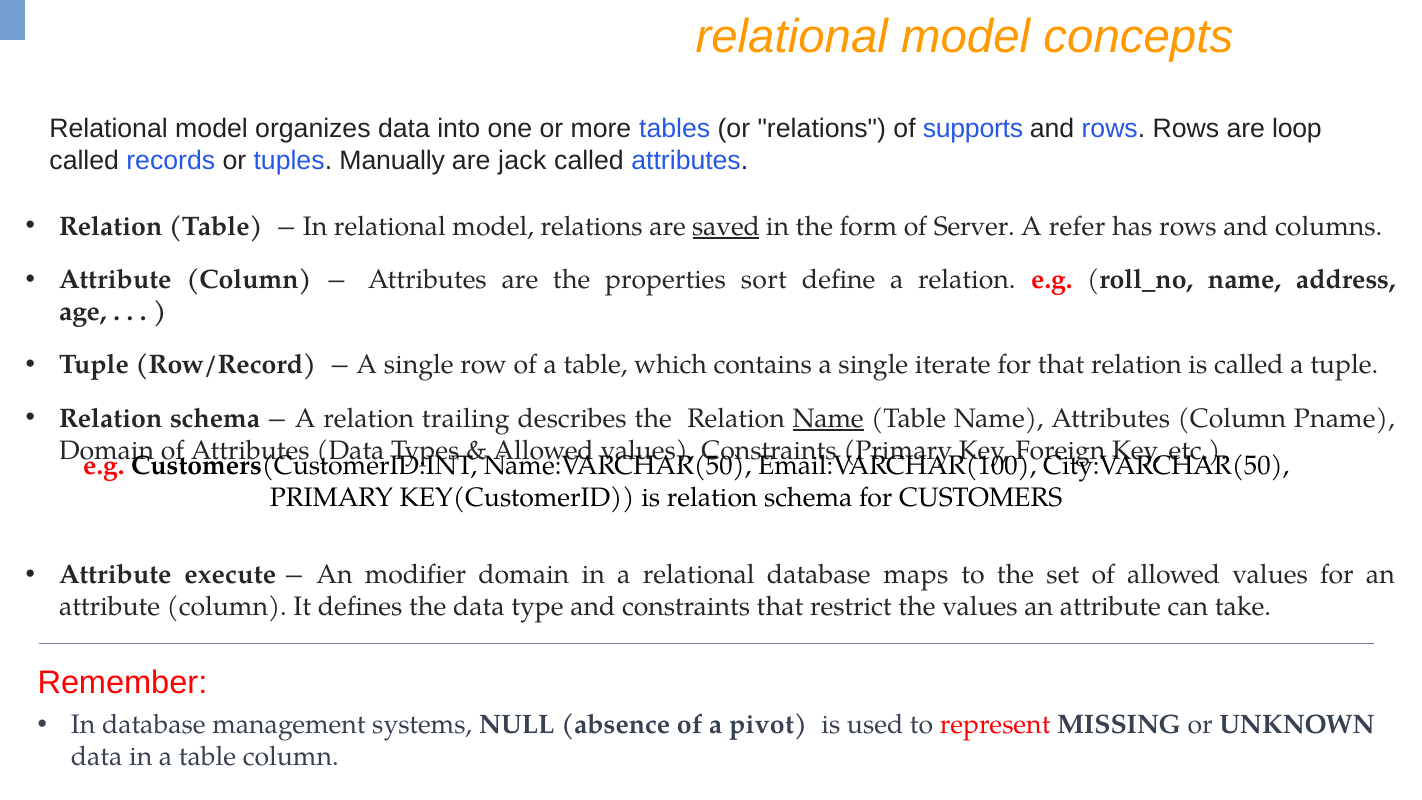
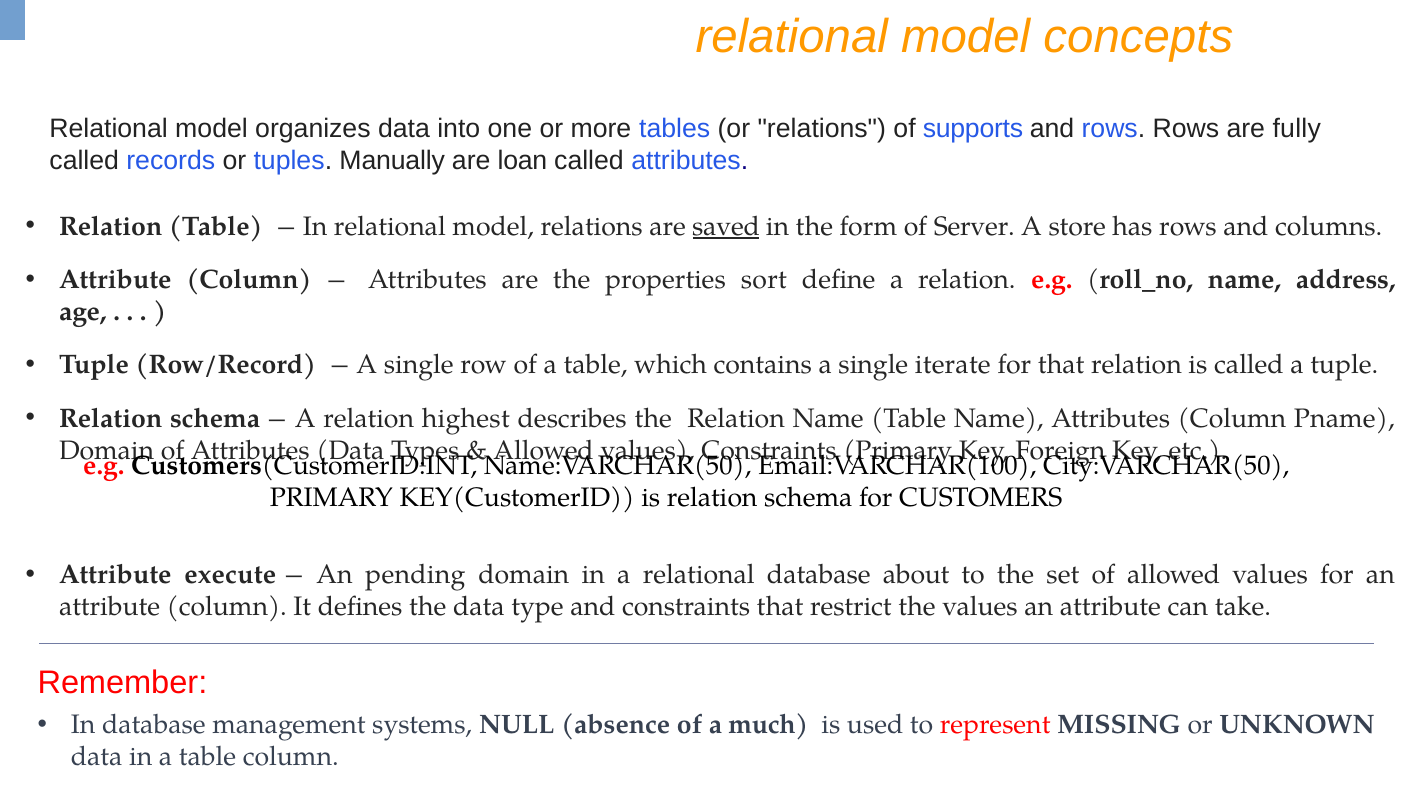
loop: loop -> fully (1297, 128)
jack: jack -> loan (523, 160)
refer: refer -> store (1077, 226)
trailing: trailing -> highest (466, 418)
Name underline: present -> none (828, 418)
modifier: modifier -> pending (415, 575)
maps: maps -> about (916, 575)
pivot: pivot -> much (768, 725)
